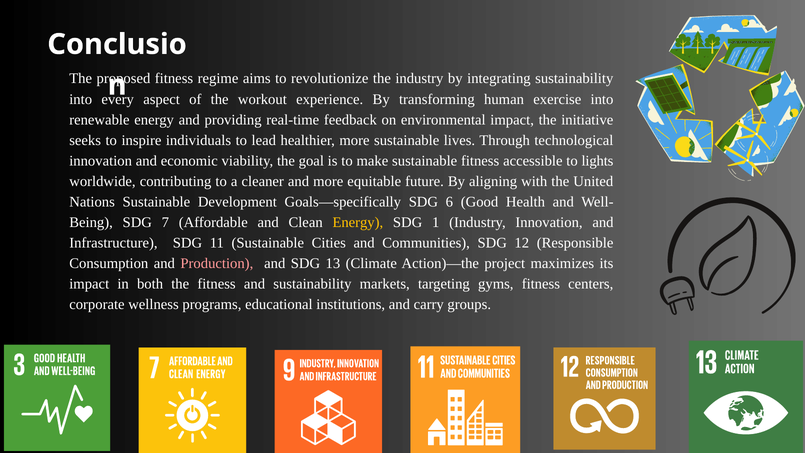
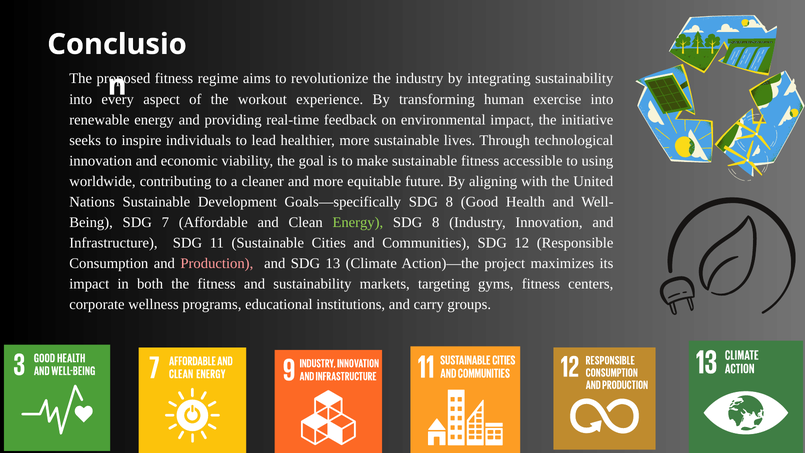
lights: lights -> using (597, 161)
Goals—specifically SDG 6: 6 -> 8 (449, 202)
Energy colour: yellow -> light green (358, 222)
1: 1 -> 8 (436, 222)
